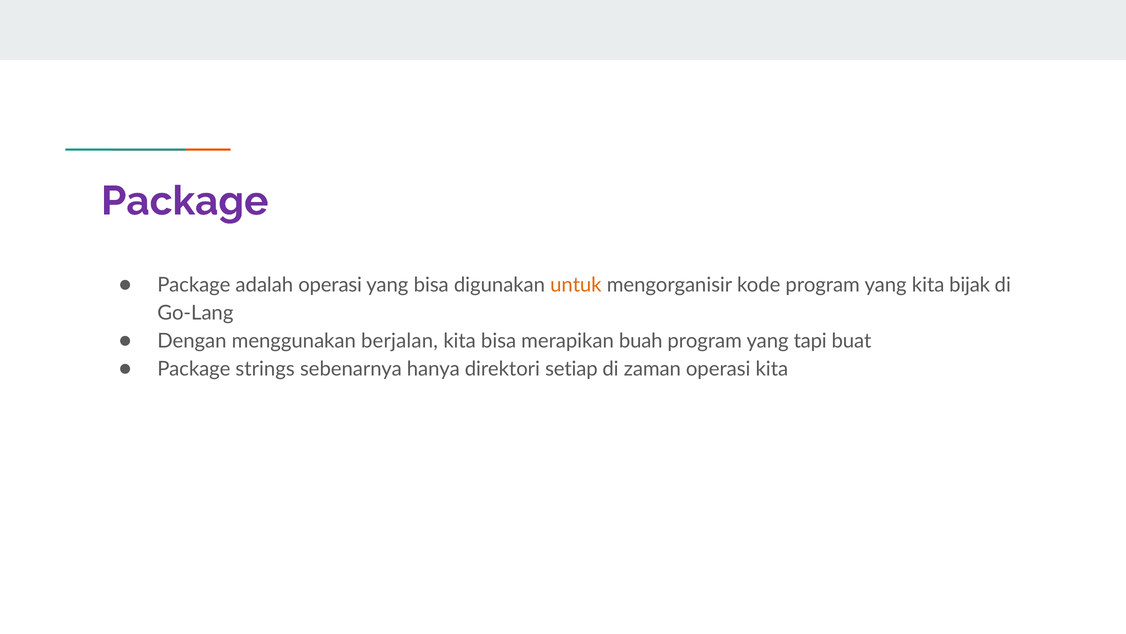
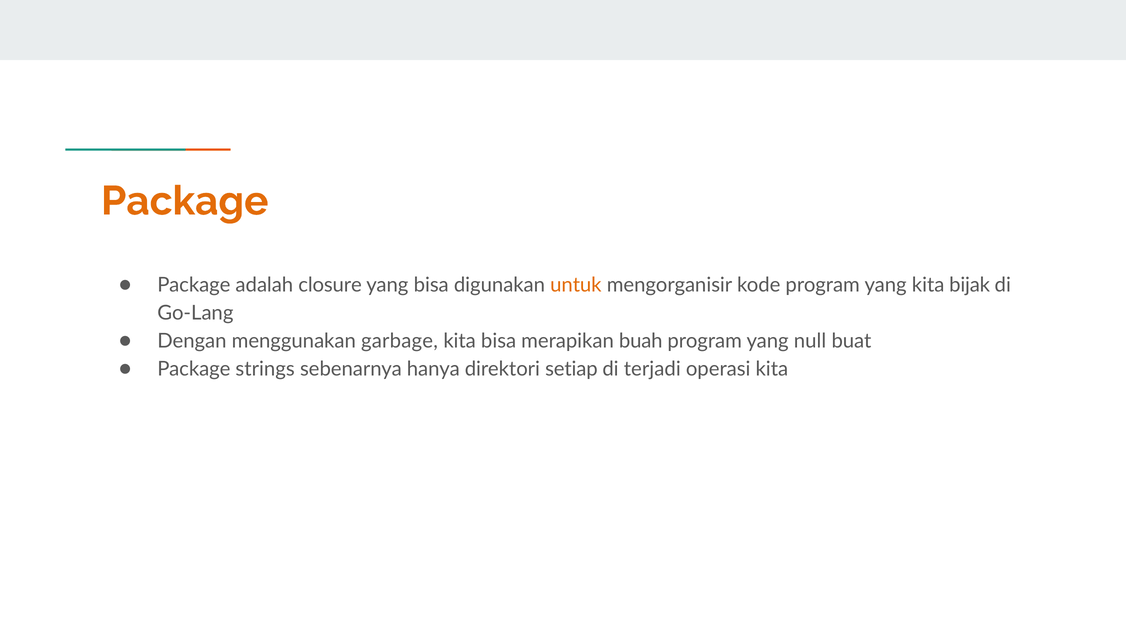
Package colour: purple -> orange (185, 201)
adalah operasi: operasi -> closure (330, 285)
berjalan: berjalan -> garbage (399, 341)
tapi: tapi -> null (810, 341)
zaman: zaman -> terjadi (652, 369)
